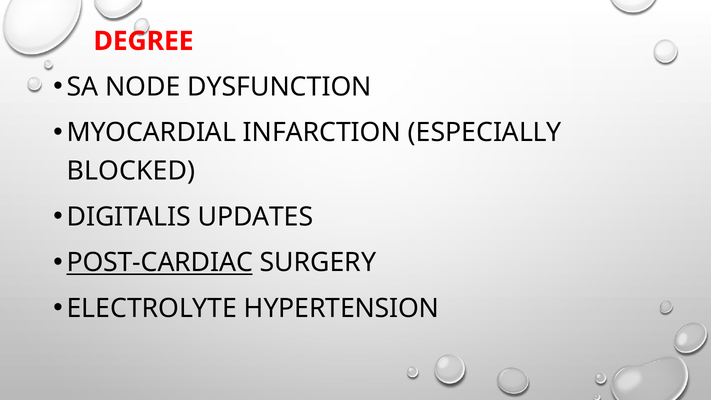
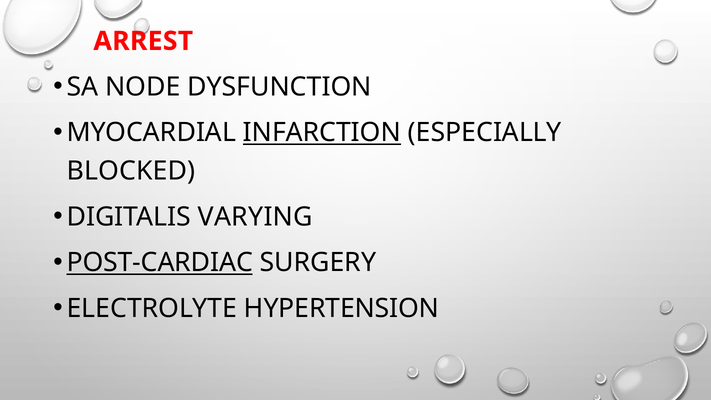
DEGREE: DEGREE -> ARREST (143, 41)
INFARCTION underline: none -> present (322, 133)
UPDATES: UPDATES -> VARYING (255, 217)
